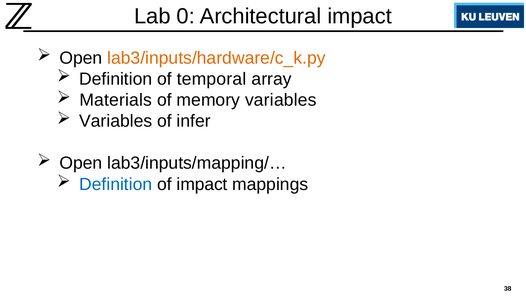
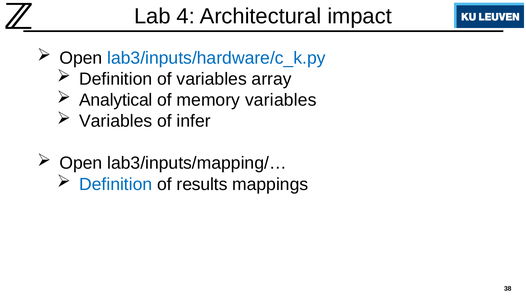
0: 0 -> 4 (186, 16)
lab3/inputs/hardware/c_k.py colour: orange -> blue (216, 58)
of temporal: temporal -> variables (212, 79)
Materials: Materials -> Analytical (116, 100)
of impact: impact -> results (202, 184)
